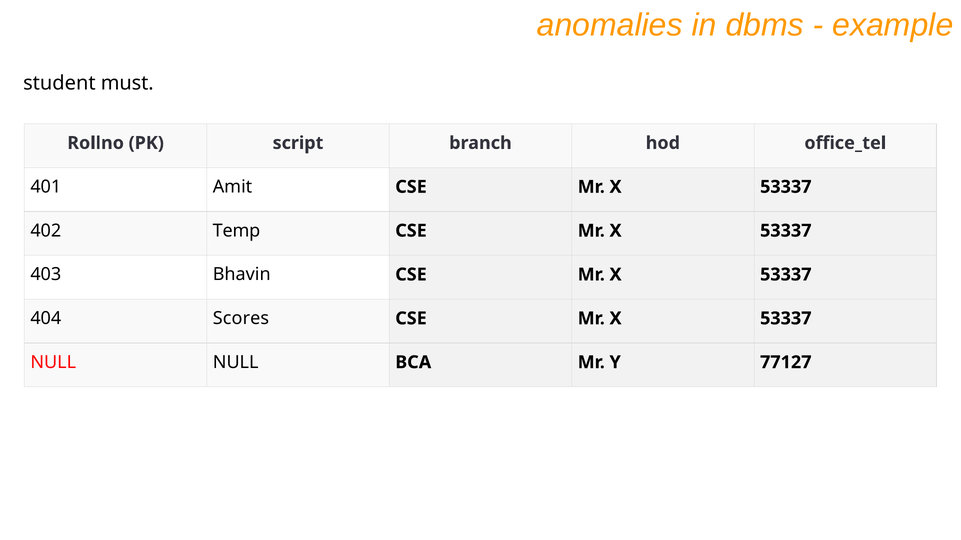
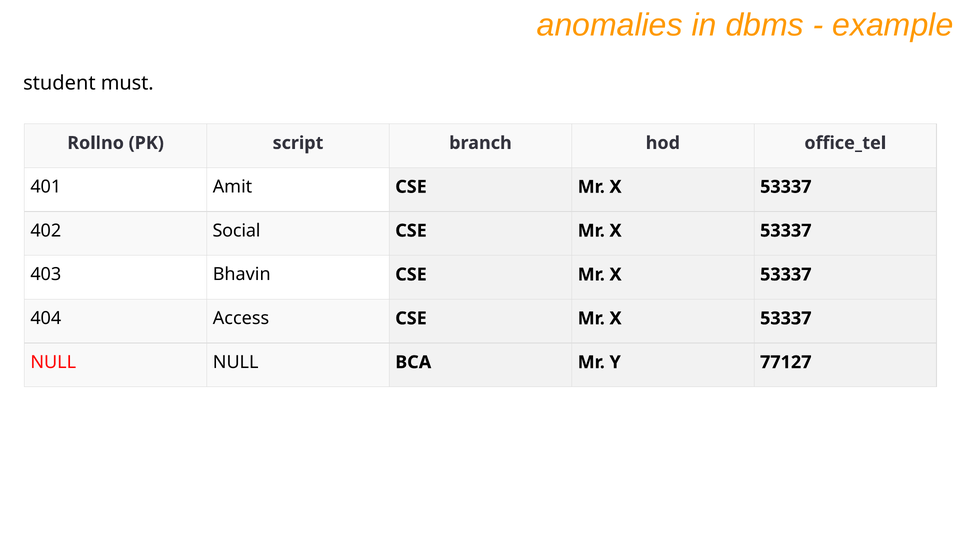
Temp: Temp -> Social (236, 231)
Scores: Scores -> Access (241, 319)
